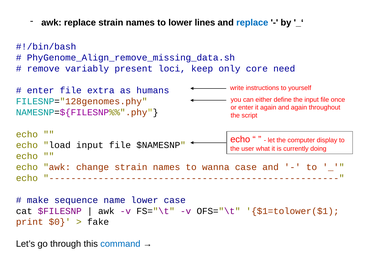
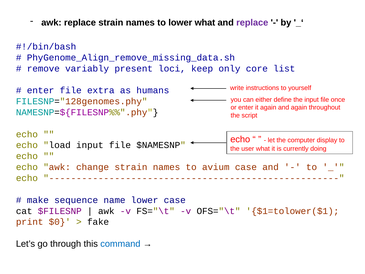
lower lines: lines -> what (205, 23)
replace colour: blue -> purple (252, 23)
need: need -> list (284, 68)
wanna: wanna -> avium (216, 167)
